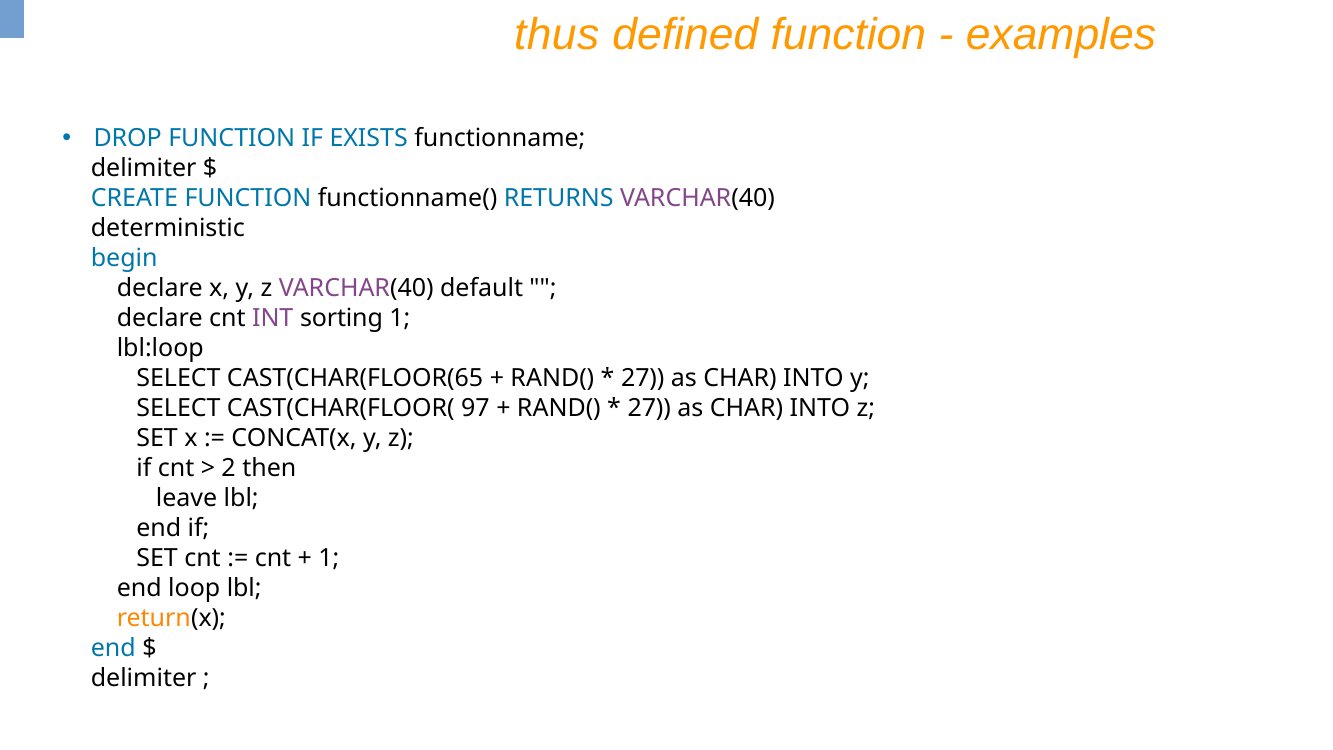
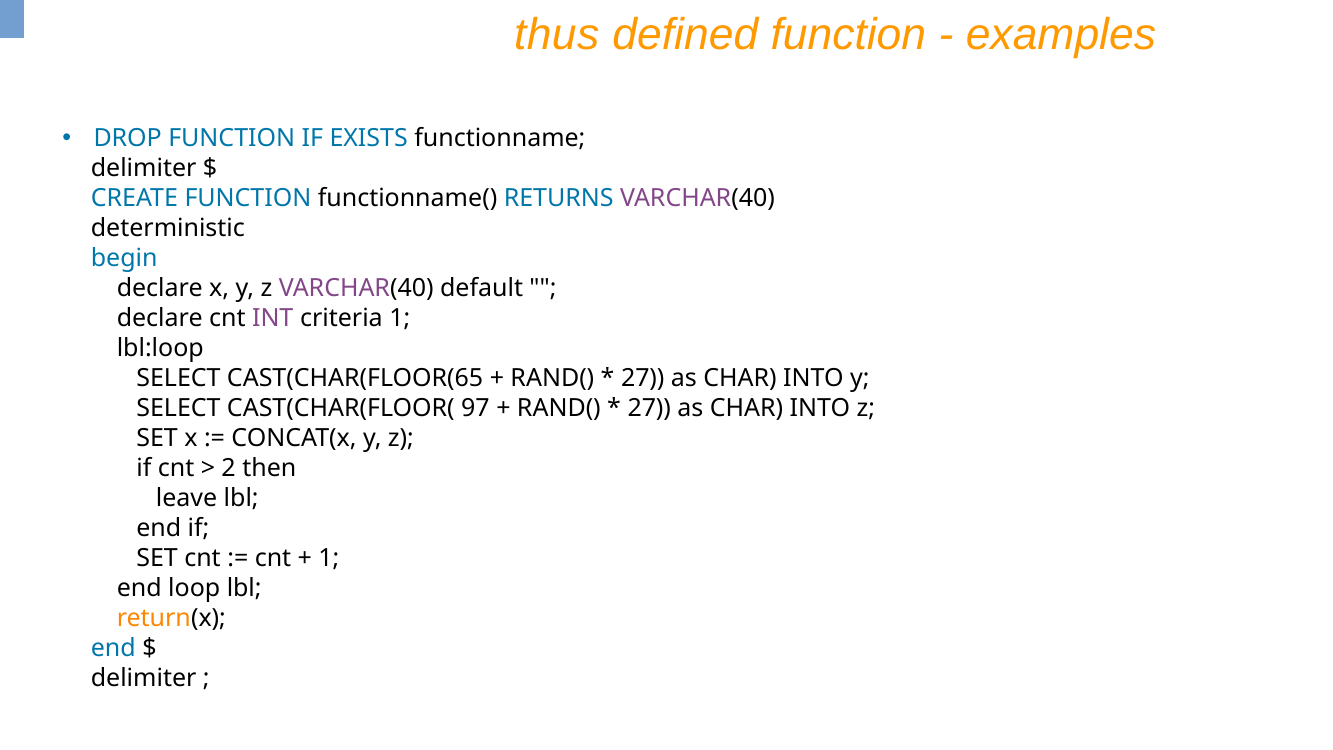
sorting: sorting -> criteria (341, 318)
